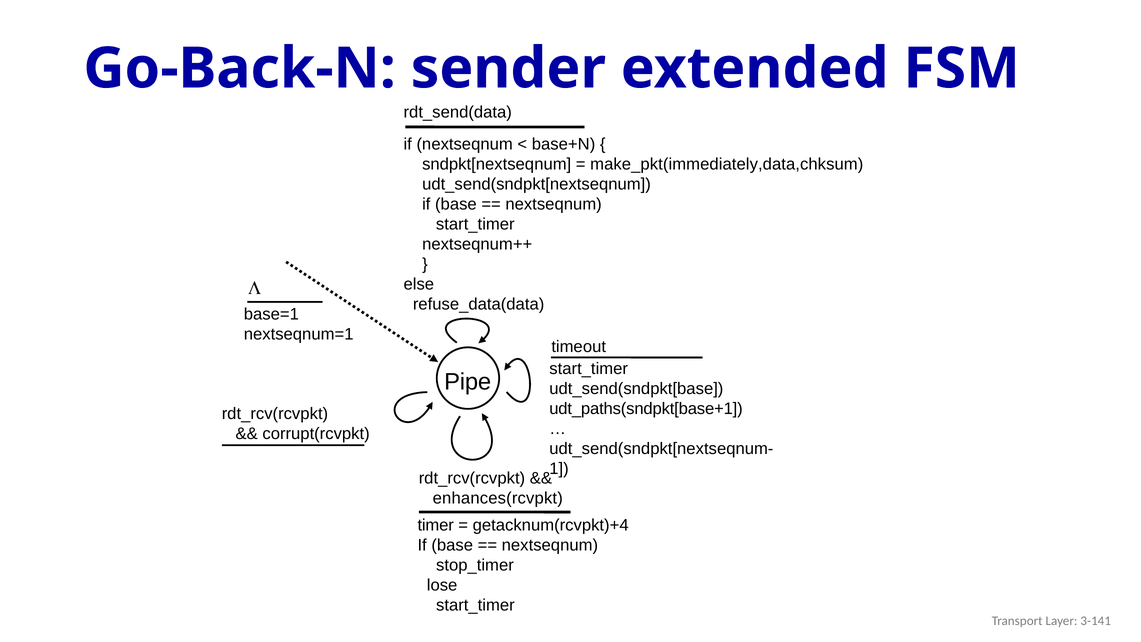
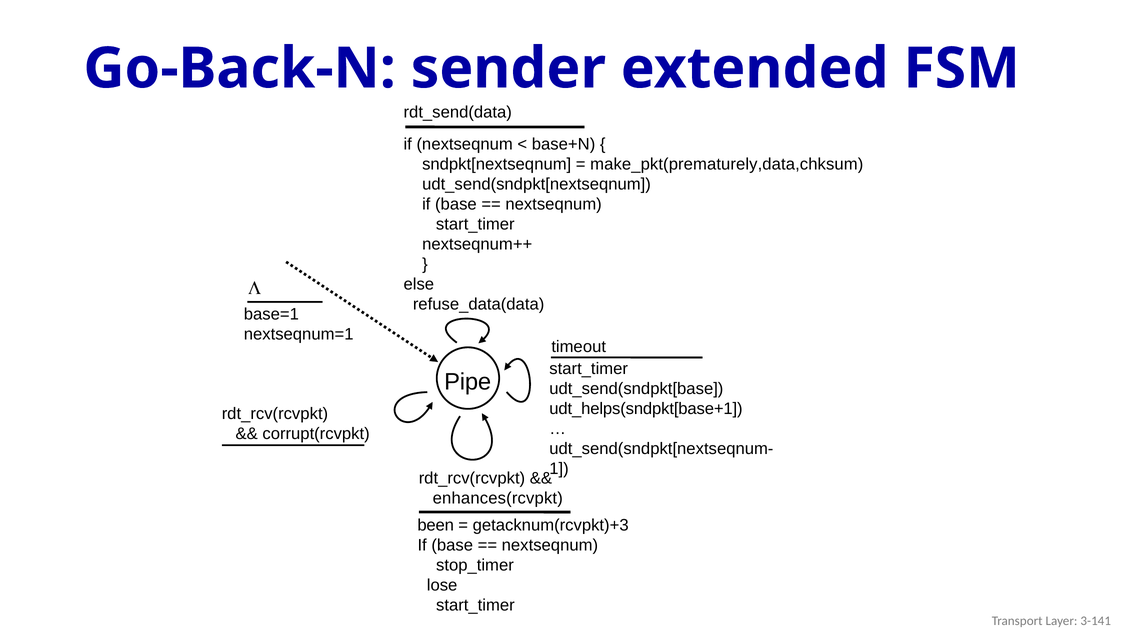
make_pkt(immediately,data,chksum: make_pkt(immediately,data,chksum -> make_pkt(prematurely,data,chksum (727, 164)
udt_paths(sndpkt[base+1: udt_paths(sndpkt[base+1 -> udt_helps(sndpkt[base+1 (646, 409)
timer: timer -> been (436, 525)
getacknum(rcvpkt)+4: getacknum(rcvpkt)+4 -> getacknum(rcvpkt)+3 (551, 525)
